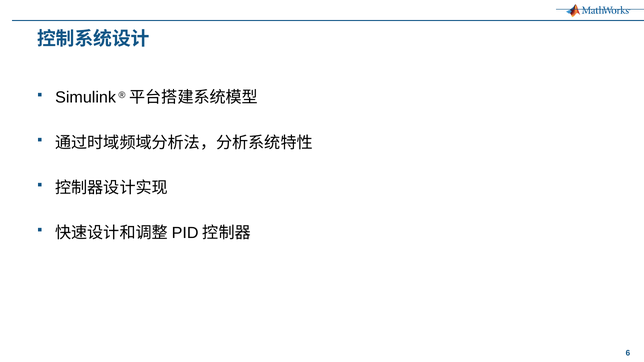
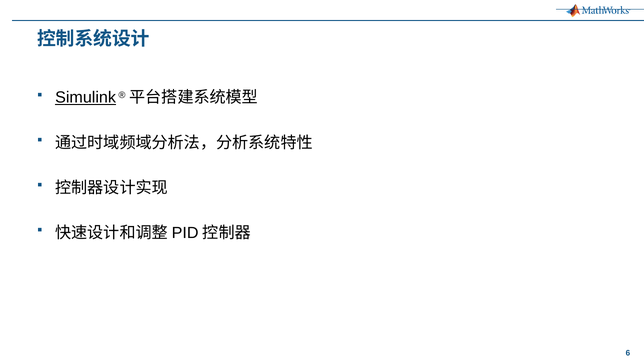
Simulink underline: none -> present (86, 98)
